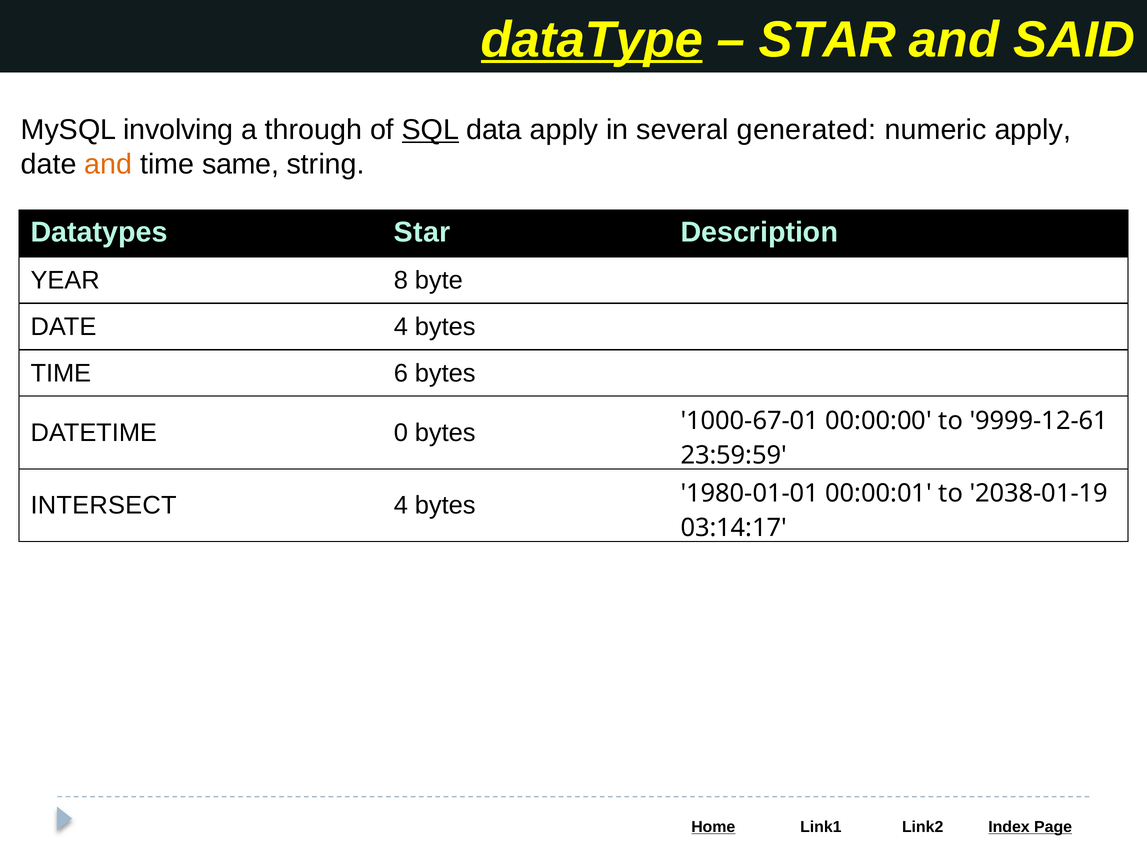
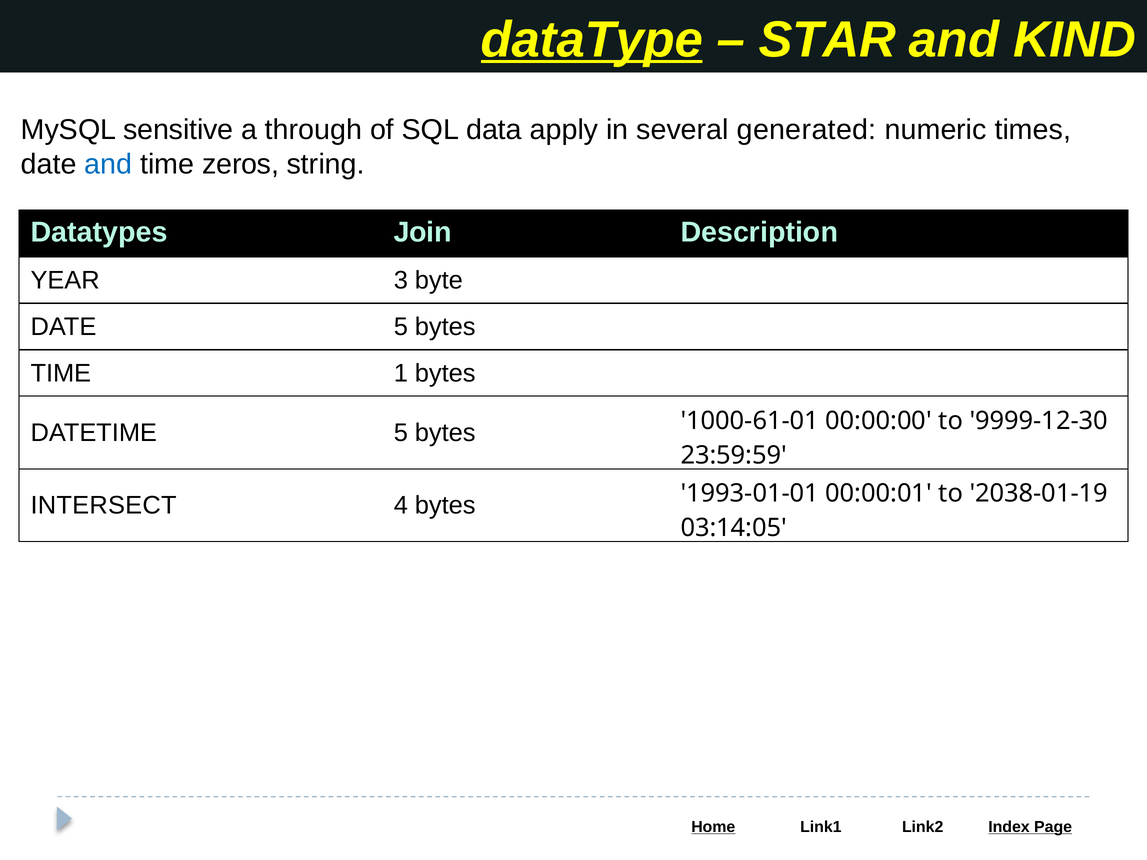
SAID: SAID -> KIND (1075, 40)
involving: involving -> sensitive (178, 130)
SQL underline: present -> none (431, 130)
numeric apply: apply -> times (1033, 130)
and colour: orange -> blue (108, 164)
same: same -> zeros (241, 164)
Datatypes Star: Star -> Join (423, 233)
8: 8 -> 3 (401, 280)
DATE 4: 4 -> 5 (401, 327)
6: 6 -> 1 (401, 373)
DATETIME 0: 0 -> 5 (401, 433)
1000-67-01: 1000-67-01 -> 1000-61-01 (750, 421)
9999-12-61: 9999-12-61 -> 9999-12-30 (1039, 421)
1980-01-01: 1980-01-01 -> 1993-01-01 (750, 493)
03:14:17: 03:14:17 -> 03:14:05 (734, 528)
